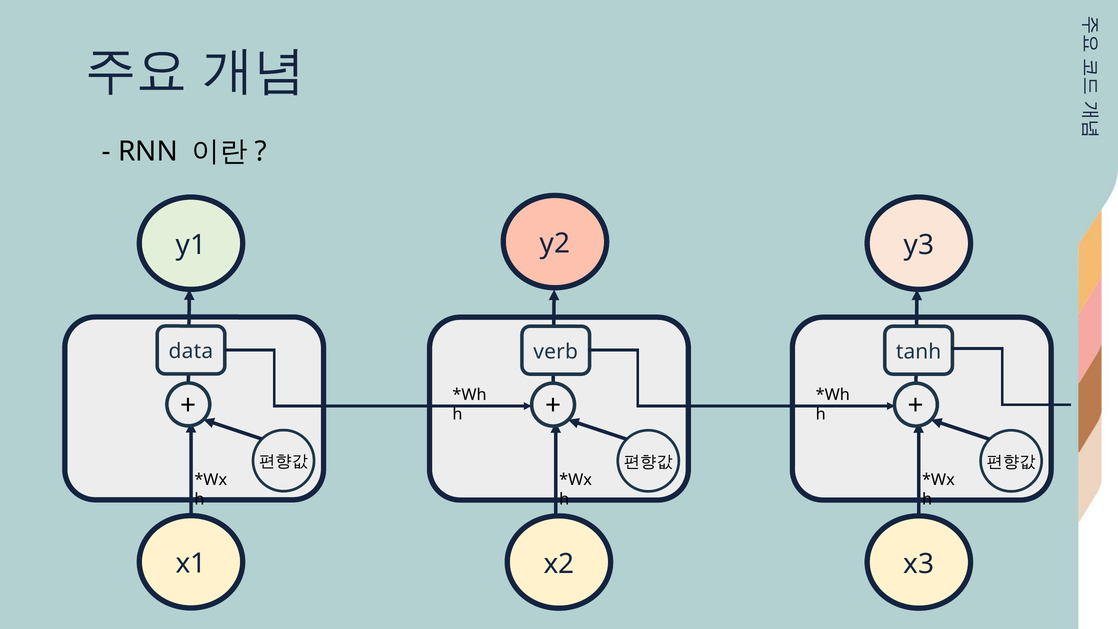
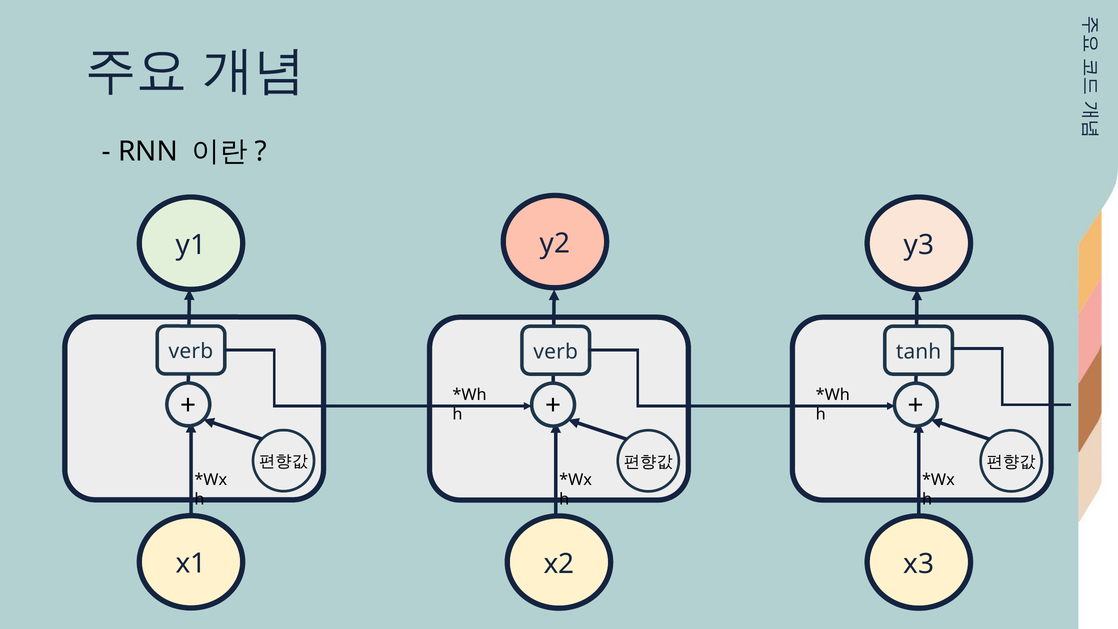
data: data -> verb (191, 351)
